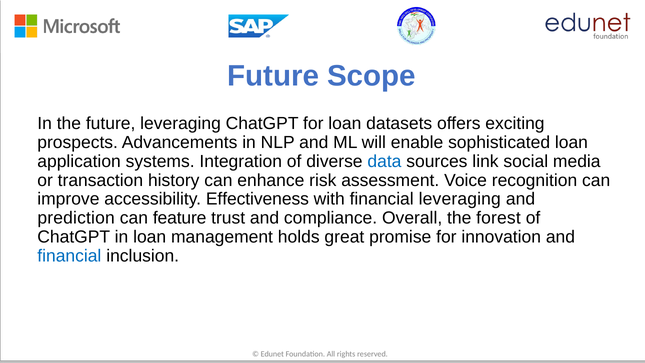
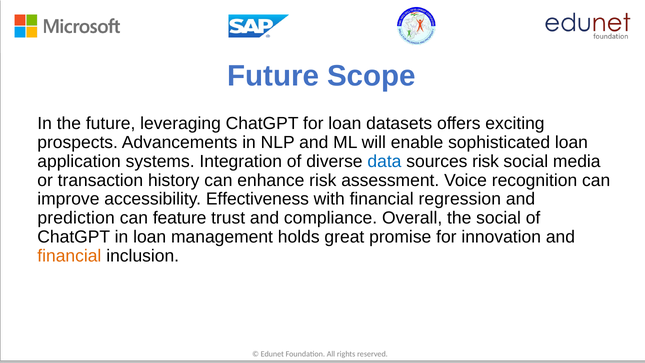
sources link: link -> risk (486, 161)
financial leveraging: leveraging -> regression (460, 199)
the forest: forest -> social (499, 218)
financial colour: blue -> orange (69, 256)
